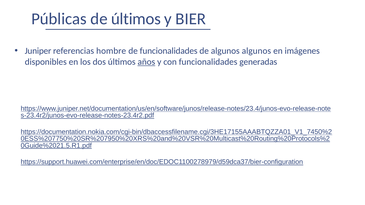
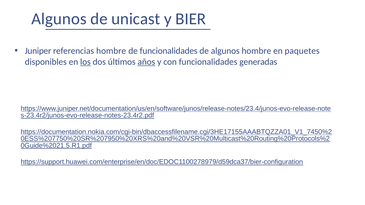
Públicas: Públicas -> Algunos (59, 19)
de últimos: últimos -> unicast (136, 19)
algunos algunos: algunos -> hombre (256, 51)
imágenes: imágenes -> paquetes (302, 51)
los underline: none -> present (85, 62)
